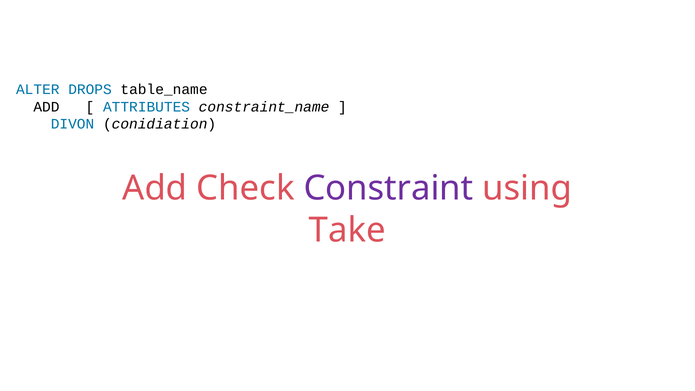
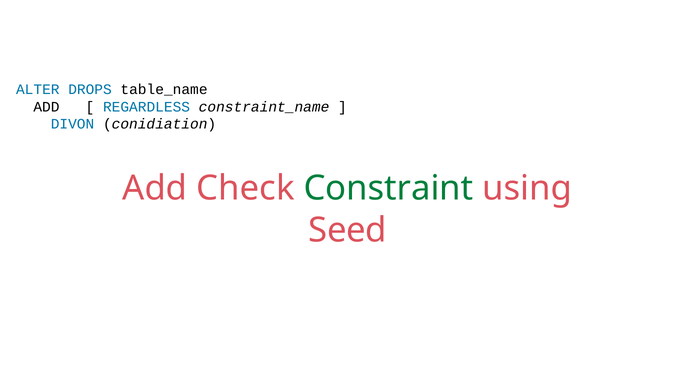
ATTRIBUTES: ATTRIBUTES -> REGARDLESS (147, 107)
Constraint colour: purple -> green (388, 188)
Take: Take -> Seed (348, 230)
